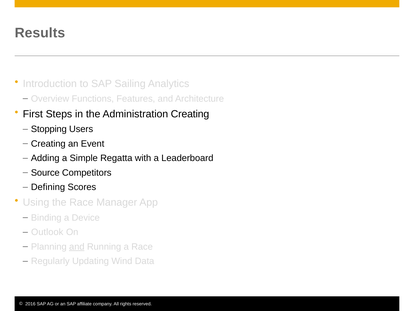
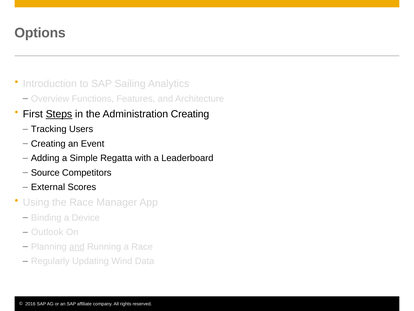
Results: Results -> Options (40, 33)
Steps underline: none -> present (59, 114)
Stopping: Stopping -> Tracking (49, 129)
Defining: Defining -> External (48, 187)
